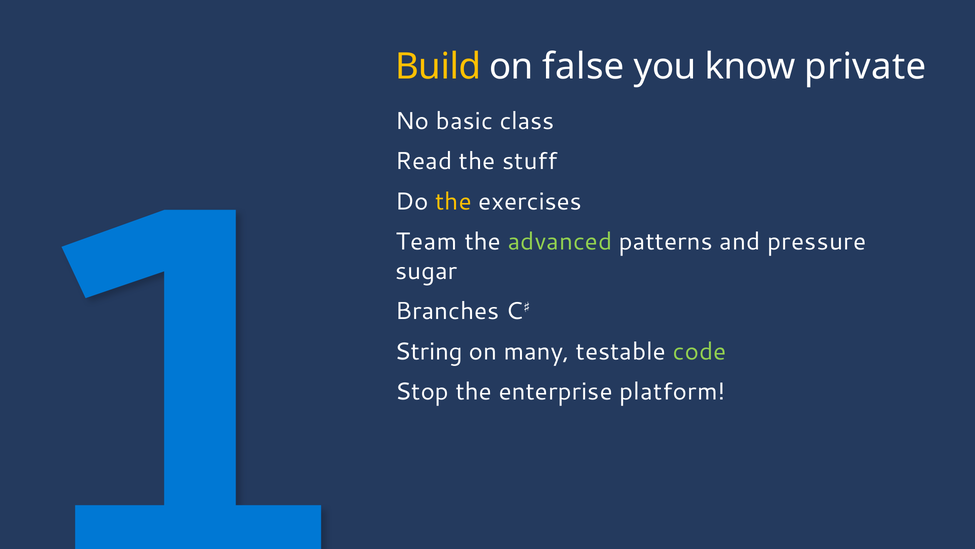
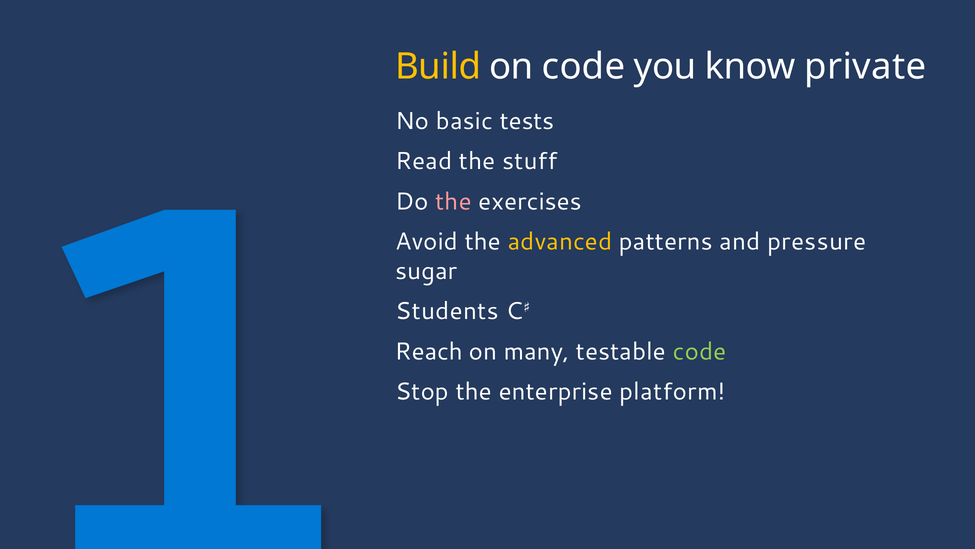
on false: false -> code (584, 66)
class: class -> tests (527, 121)
the colour: yellow -> pink (454, 201)
Team: Team -> Avoid (427, 242)
advanced colour: light green -> yellow (560, 242)
Branches: Branches -> Students (447, 311)
String: String -> Reach (429, 351)
